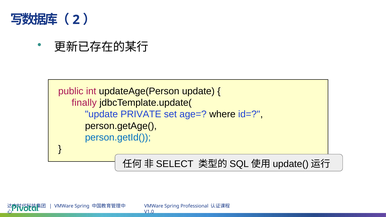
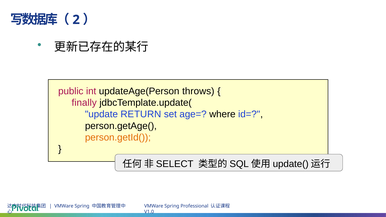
updateAge(Person update: update -> throws (198, 91)
PRIVATE: PRIVATE -> RETURN (141, 114)
person.getId( colour: blue -> orange (118, 137)
